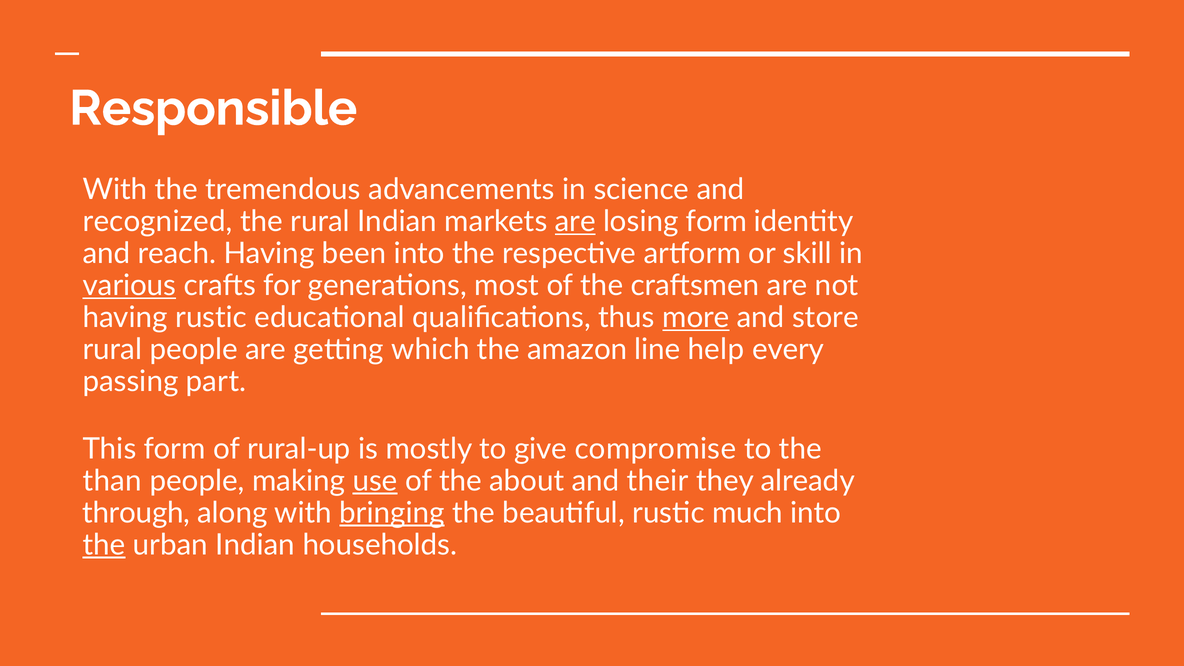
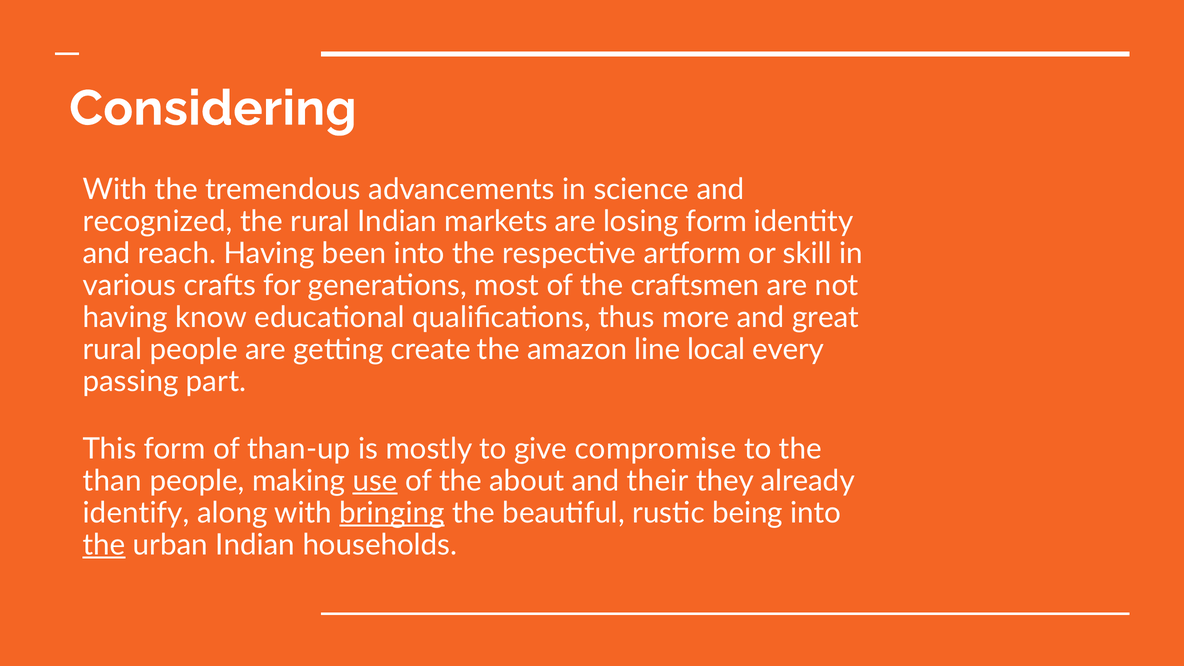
Responsible: Responsible -> Considering (213, 108)
are underline: present -> none (575, 222)
various underline: present -> none (129, 285)
having rustic: rustic -> know (211, 317)
more underline: present -> none (696, 317)
store: store -> great (826, 317)
which: which -> create (431, 349)
help: help -> local (716, 349)
rural-up: rural-up -> than-up (299, 449)
through: through -> identify (136, 513)
much: much -> being (748, 513)
